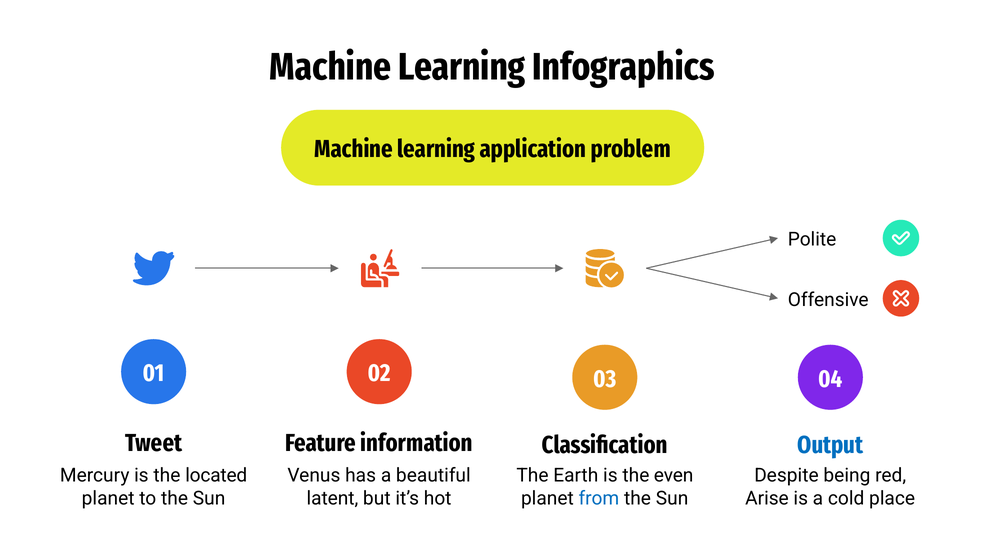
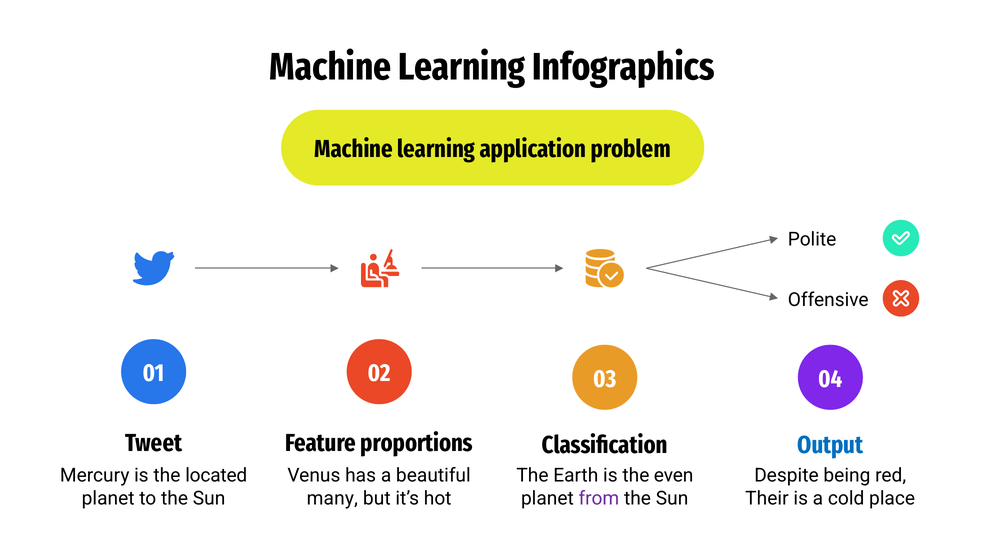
information: information -> proportions (417, 443)
latent: latent -> many (332, 498)
from colour: blue -> purple (599, 498)
Arise: Arise -> Their (767, 498)
